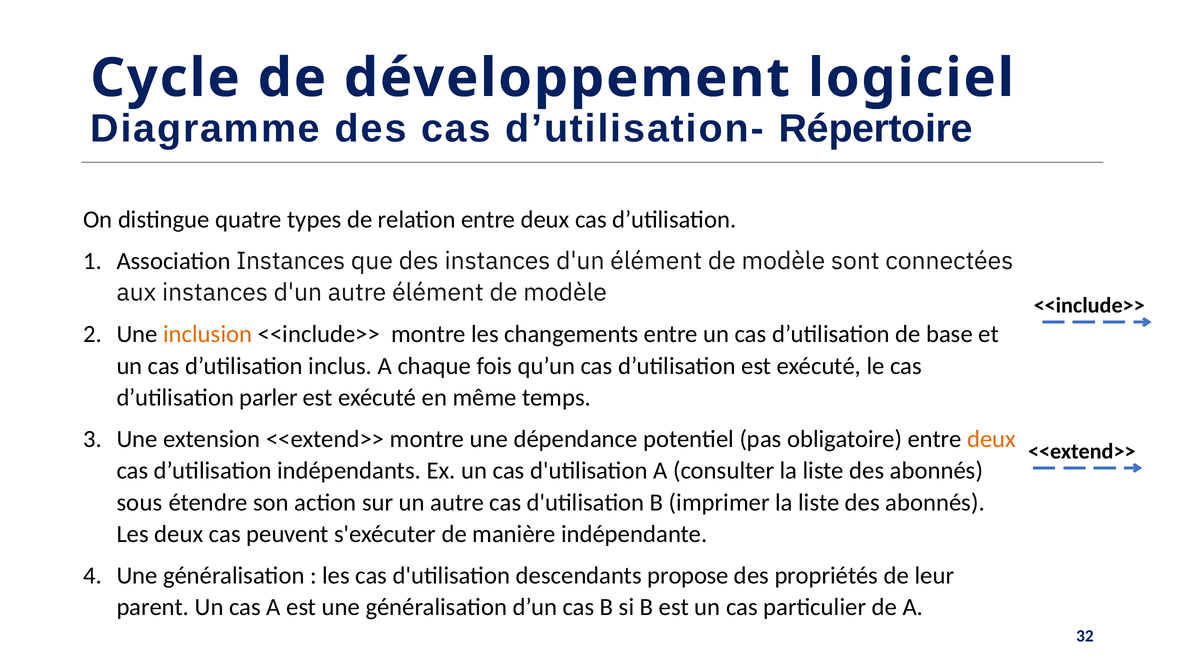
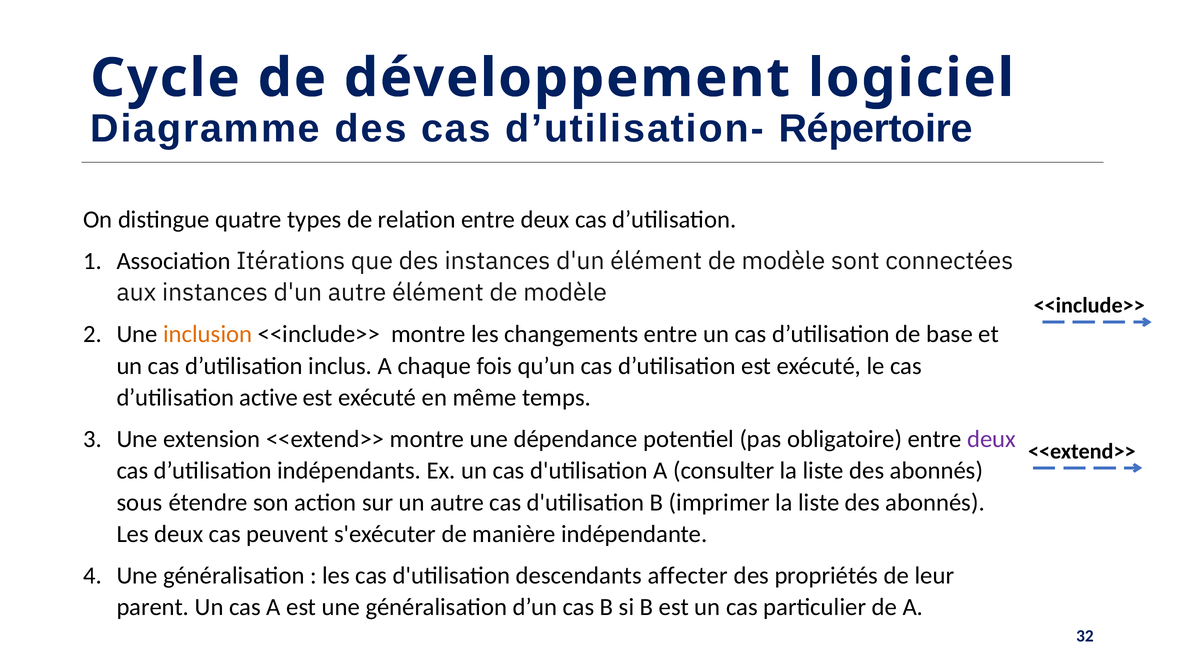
Association Instances: Instances -> Itérations (291, 261)
parler: parler -> active (269, 398)
deux colour: orange -> purple (992, 439)
propose: propose -> affecter (688, 576)
